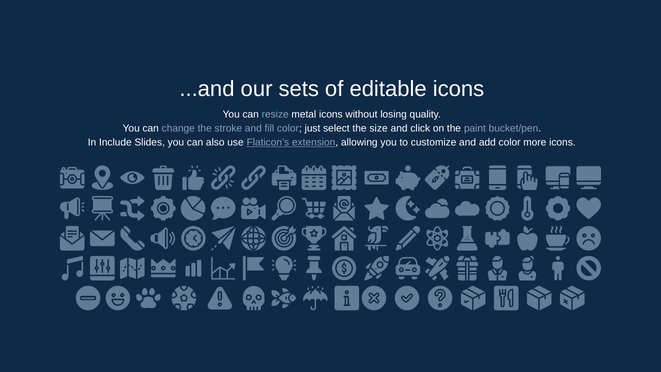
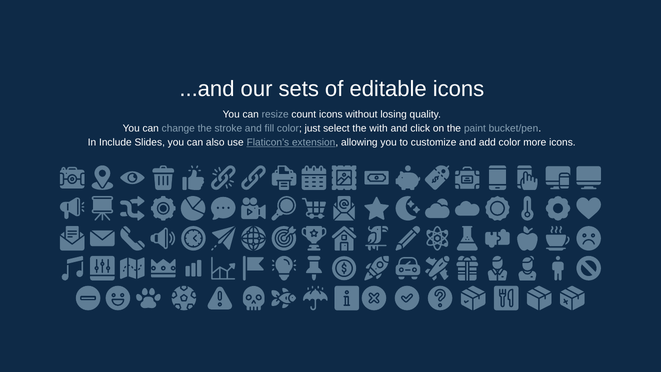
metal: metal -> count (304, 115)
size: size -> with (379, 128)
